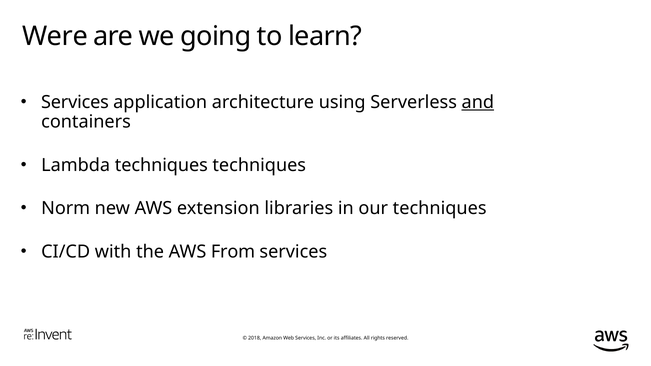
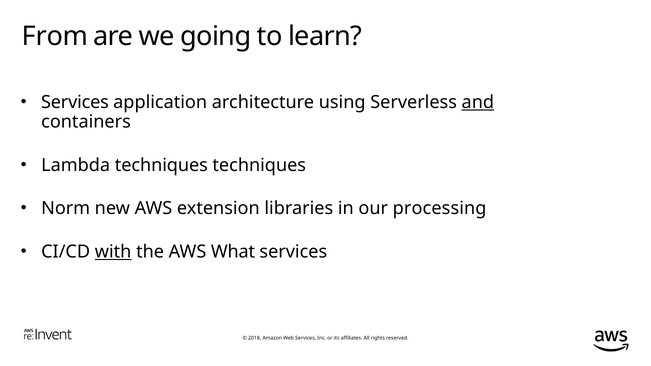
Were: Were -> From (55, 36)
our techniques: techniques -> processing (440, 208)
with underline: none -> present (113, 252)
From: From -> What (233, 252)
